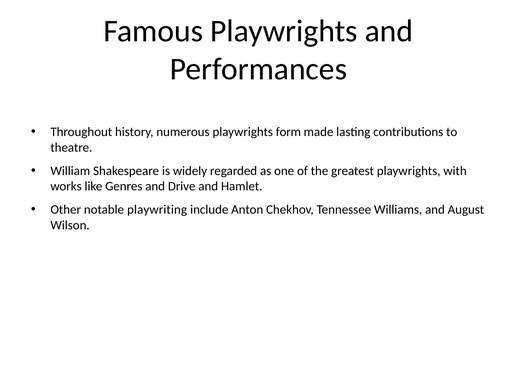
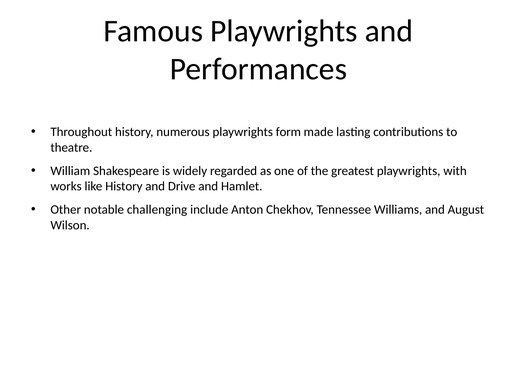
like Genres: Genres -> History (124, 186)
playwriting: playwriting -> challenging (157, 209)
